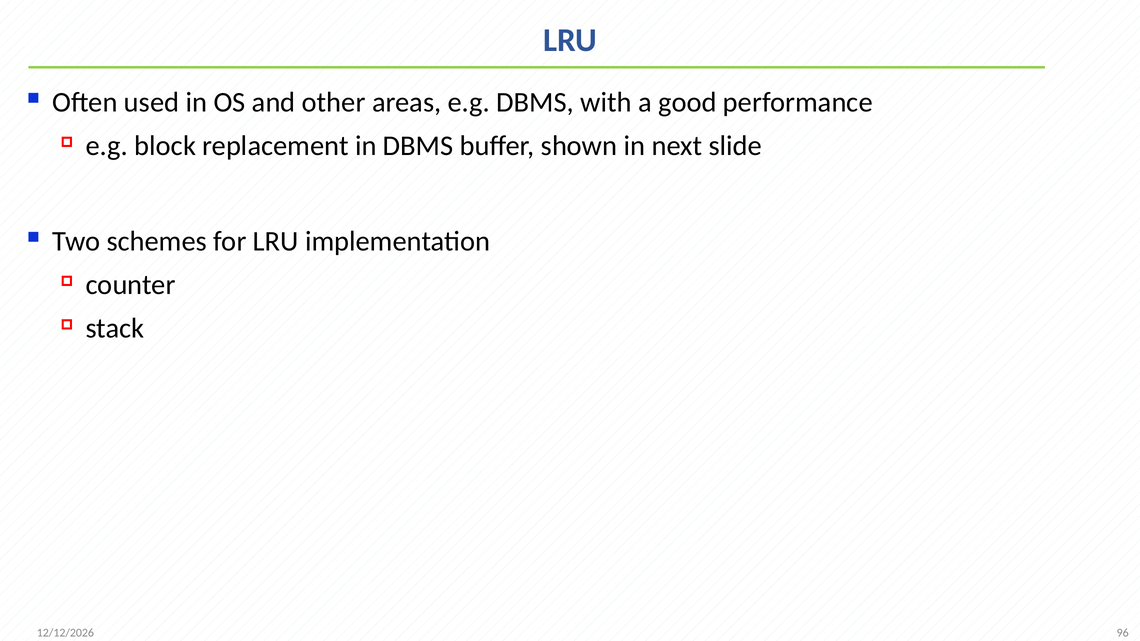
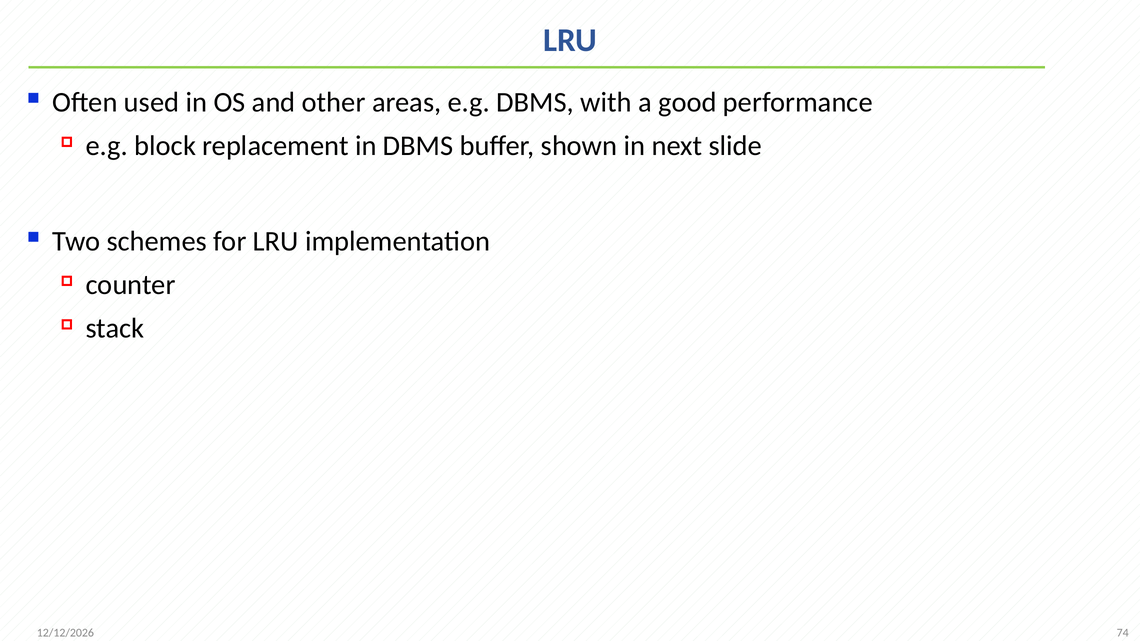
96: 96 -> 74 (1123, 633)
